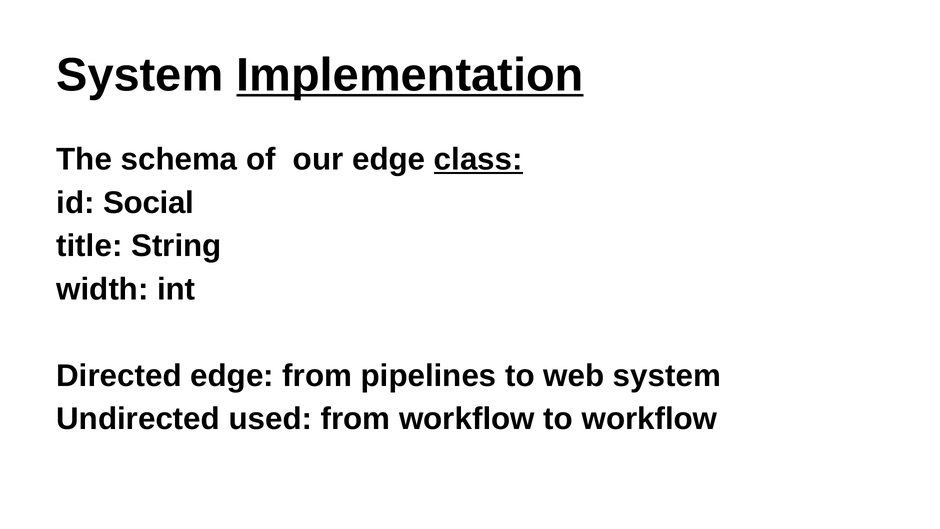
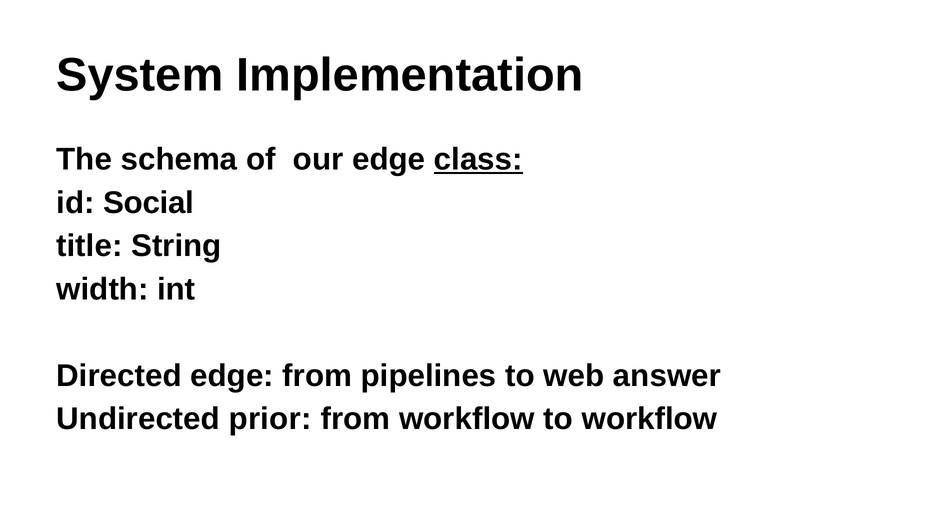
Implementation underline: present -> none (410, 75)
web system: system -> answer (667, 376)
used: used -> prior (270, 419)
